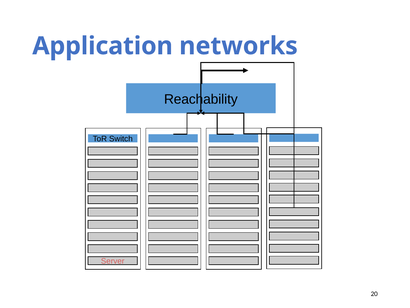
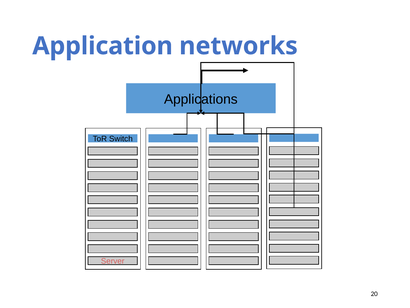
Reachability: Reachability -> Applications (201, 99)
